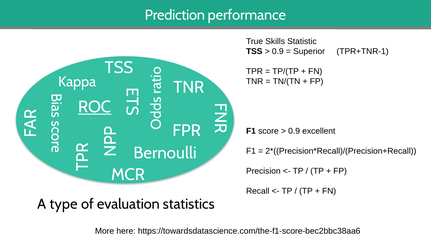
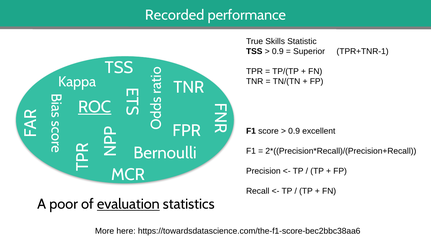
Prediction: Prediction -> Recorded (175, 15)
type: type -> poor (64, 205)
evaluation underline: none -> present (128, 205)
